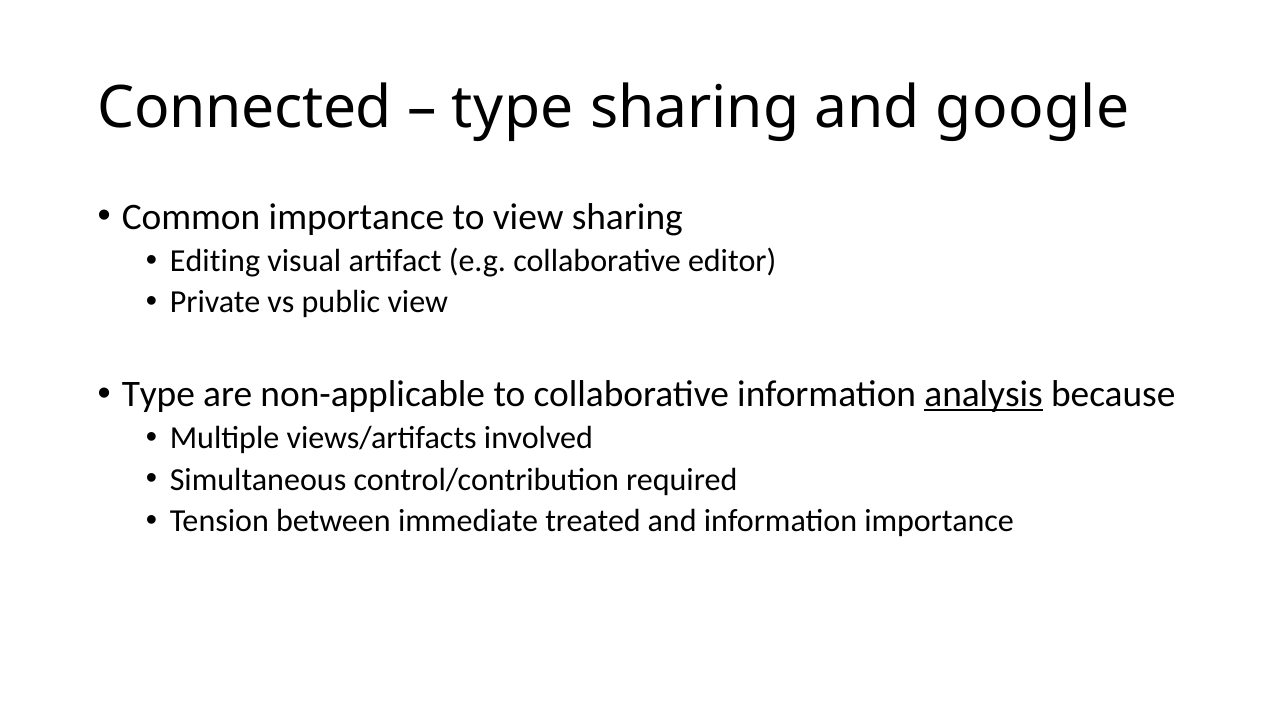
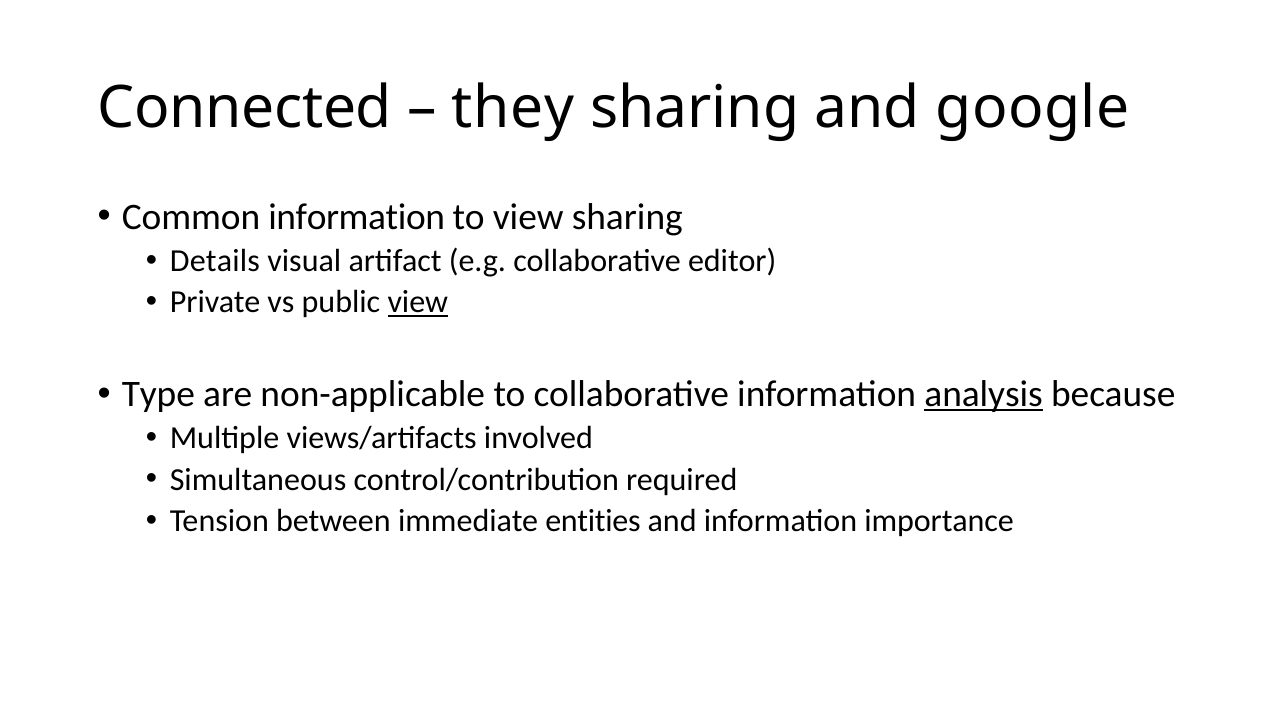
type: type -> they (513, 108)
Common importance: importance -> information (357, 217)
Editing: Editing -> Details (215, 261)
view underline: none -> present (418, 302)
treated: treated -> entities (593, 521)
